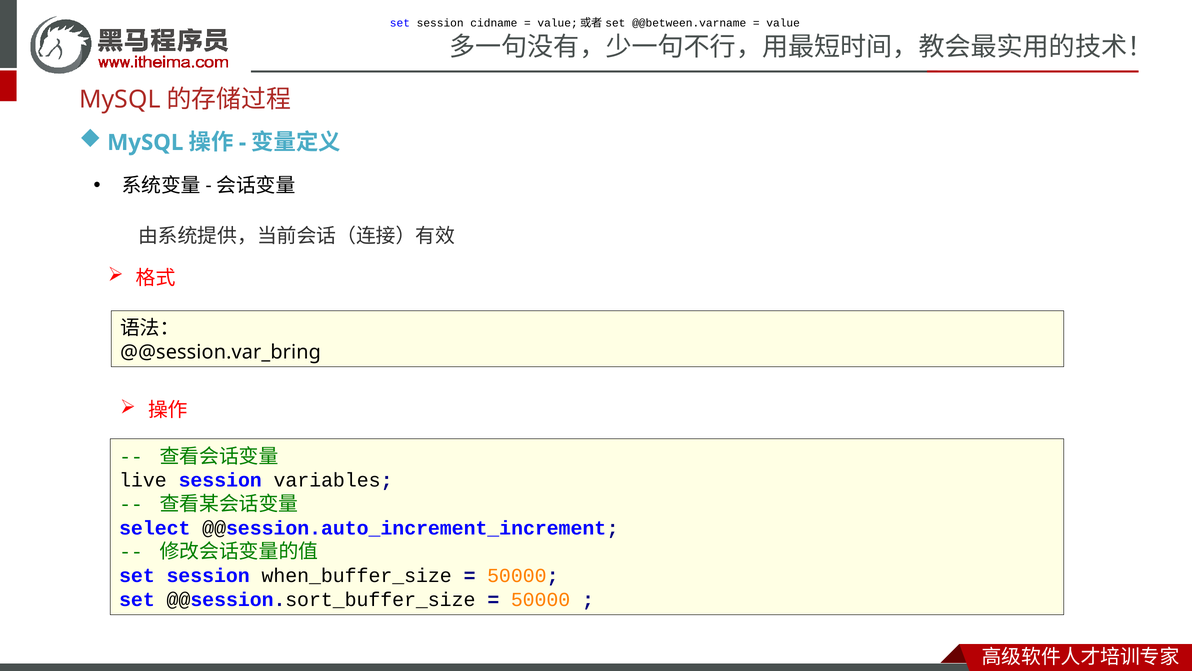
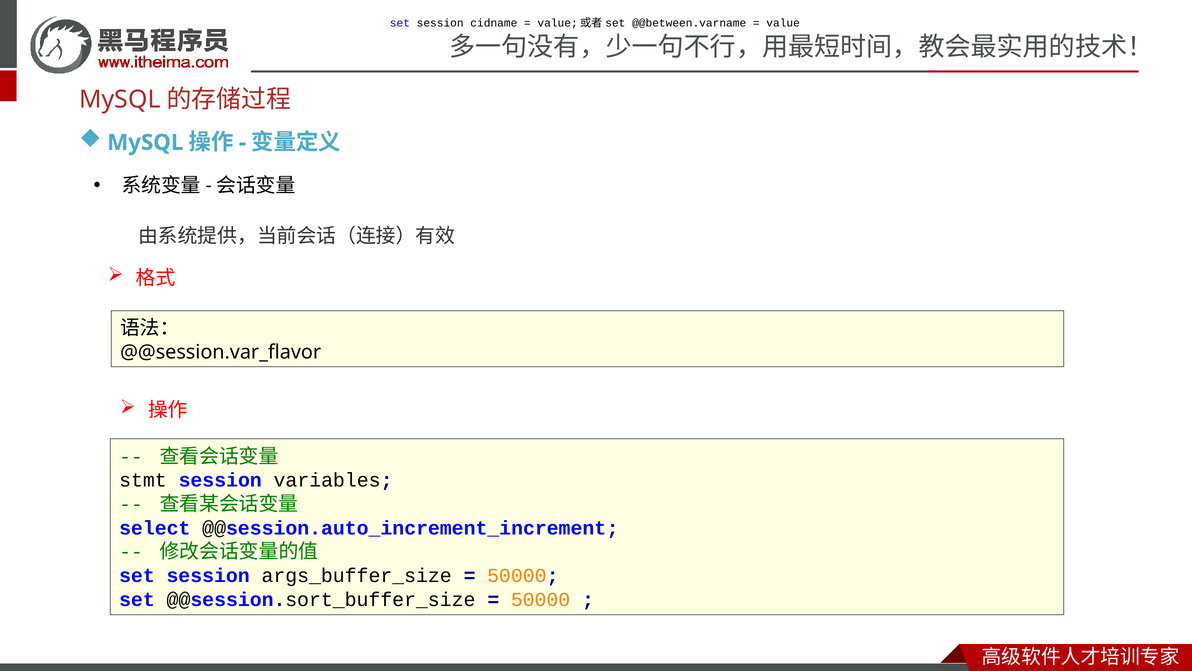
@@session.var_bring: @@session.var_bring -> @@session.var_flavor (221, 352)
live: live -> stmt (143, 480)
when_buffer_size: when_buffer_size -> args_buffer_size (357, 575)
